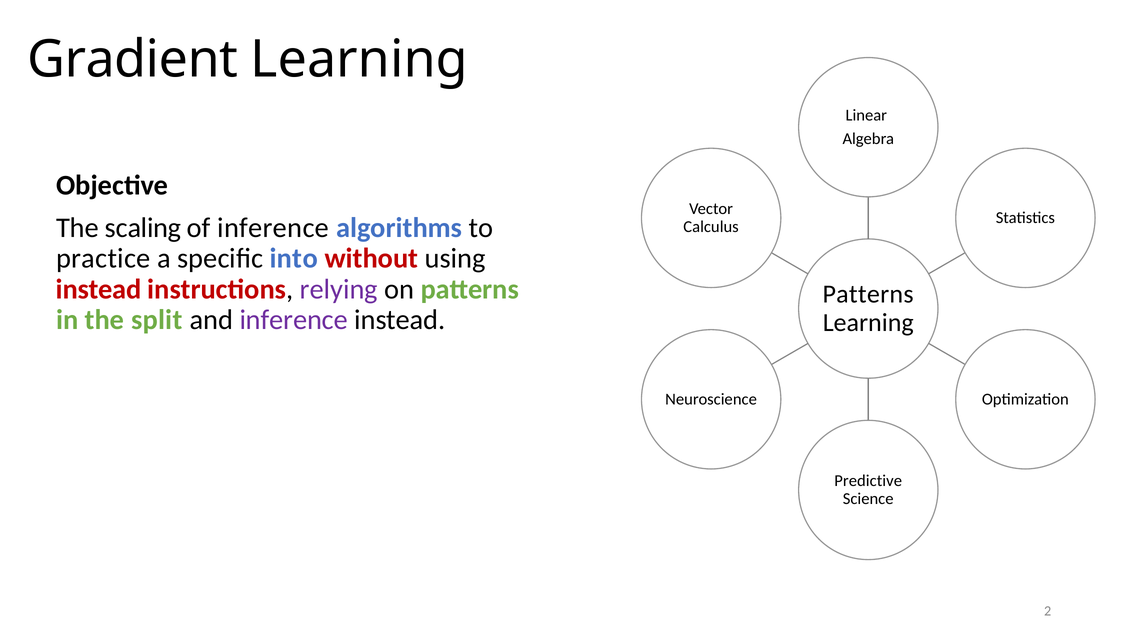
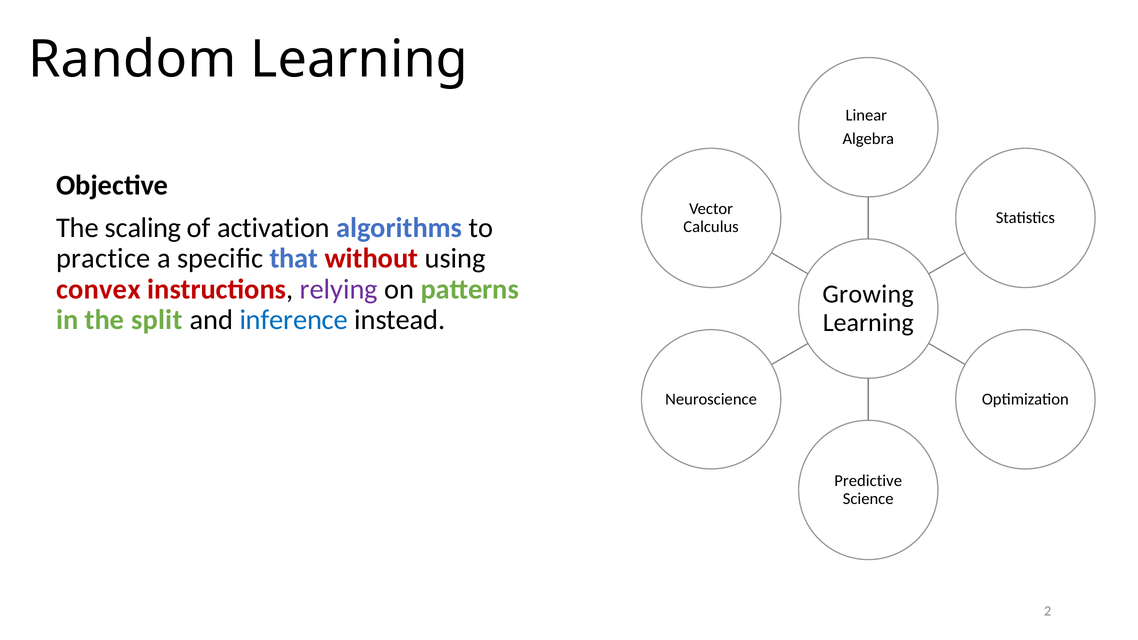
Gradient: Gradient -> Random (132, 60)
of inference: inference -> activation (273, 228)
into: into -> that (294, 258)
instead: instead -> convex (98, 289)
Patterns: Patterns -> Growing (868, 294)
inference colour: purple -> blue (294, 320)
